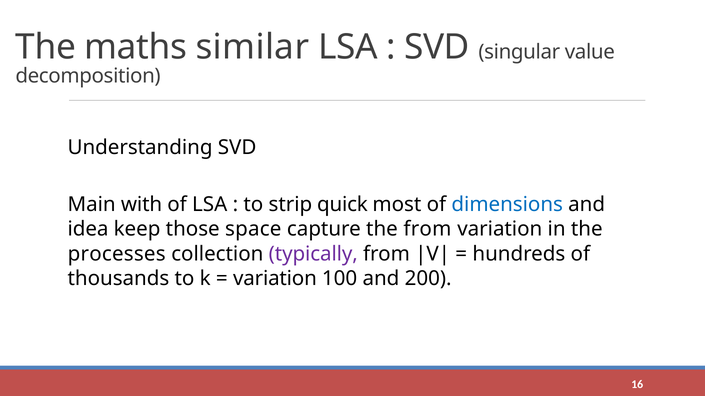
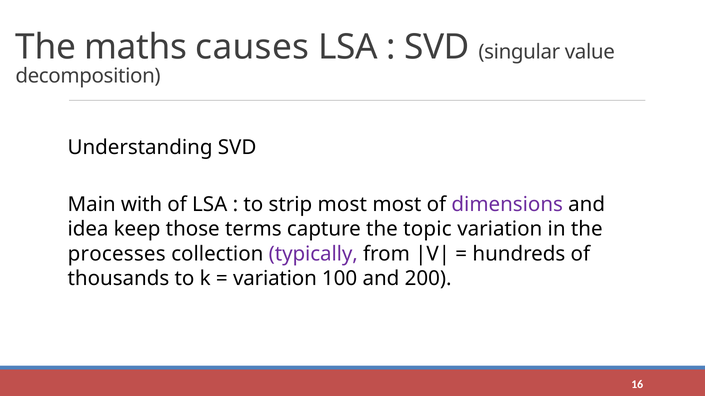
similar: similar -> causes (252, 47)
strip quick: quick -> most (342, 205)
dimensions colour: blue -> purple (507, 205)
space: space -> terms (253, 229)
the from: from -> topic (427, 229)
